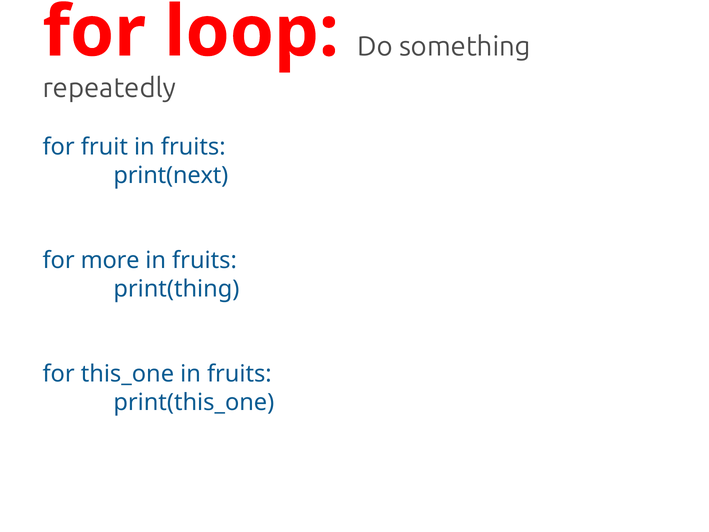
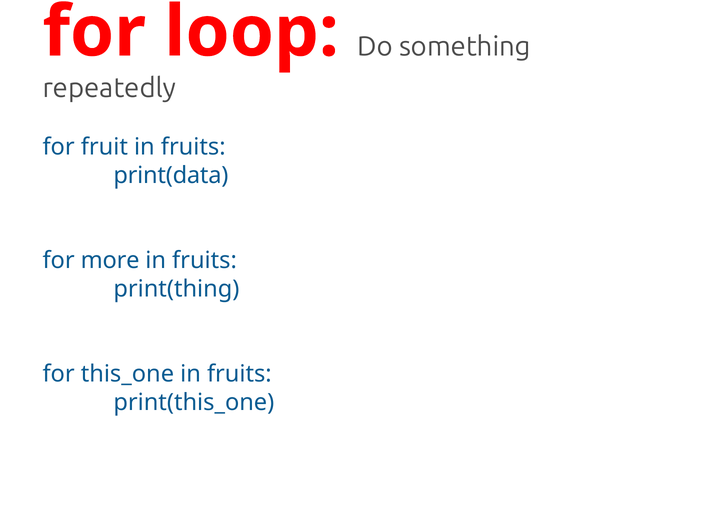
print(next: print(next -> print(data (171, 175)
